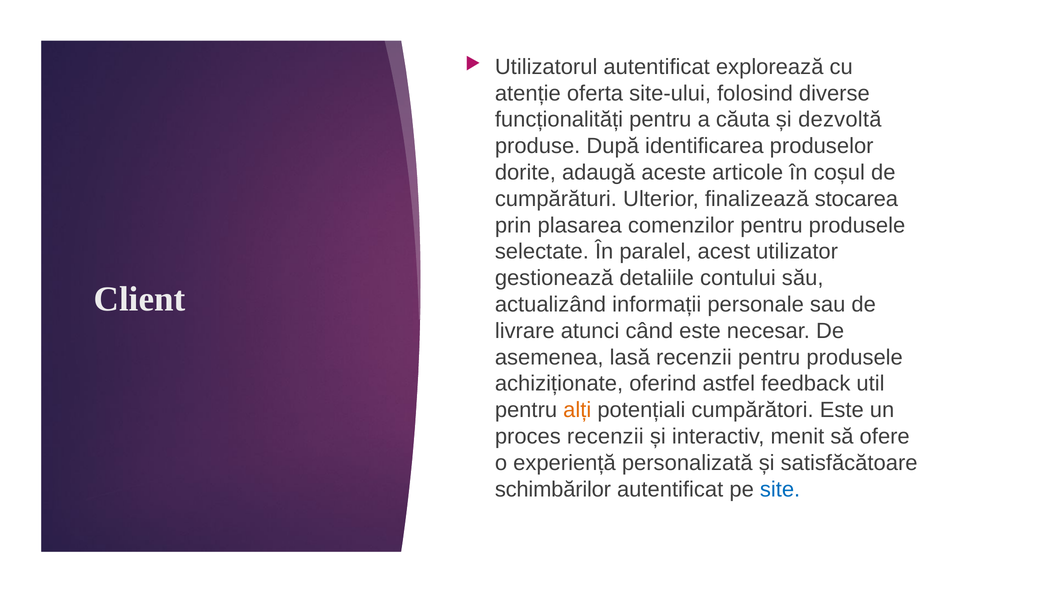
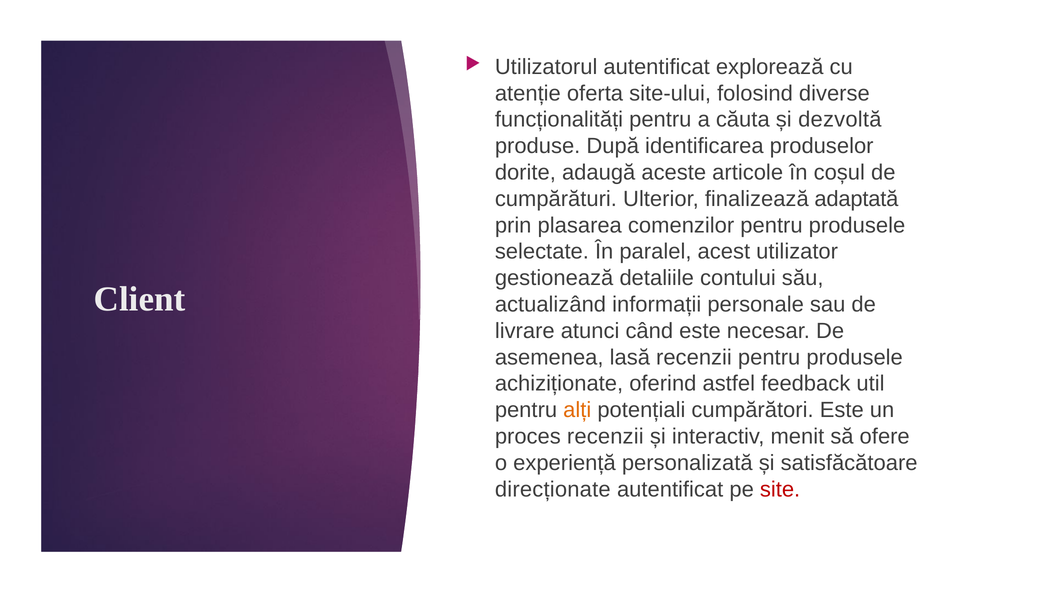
stocarea: stocarea -> adaptată (856, 199)
schimbărilor: schimbărilor -> direcționate (553, 489)
site colour: blue -> red (780, 489)
